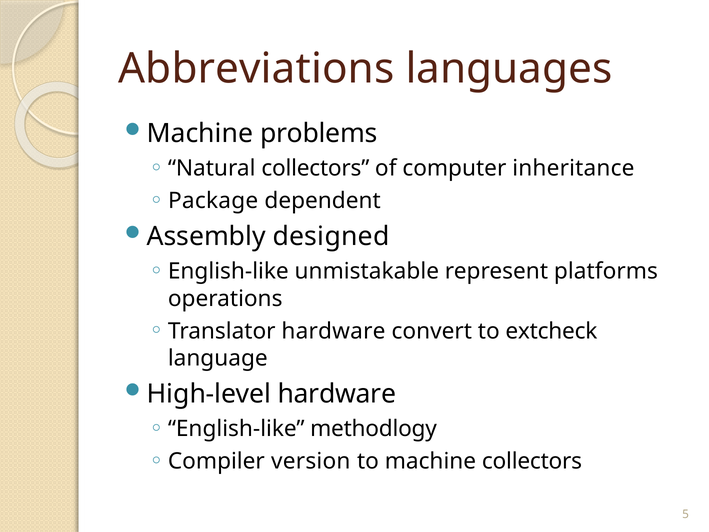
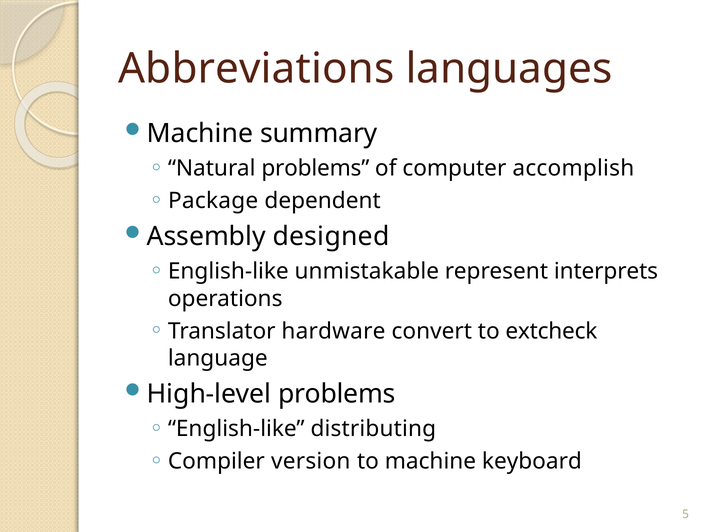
problems: problems -> summary (319, 134)
Natural collectors: collectors -> problems (315, 168)
inheritance: inheritance -> accomplish (573, 168)
platforms: platforms -> interprets (606, 271)
High-level hardware: hardware -> problems (337, 394)
methodlogy: methodlogy -> distributing (373, 429)
machine collectors: collectors -> keyboard (532, 461)
